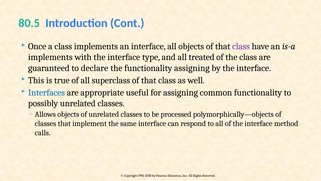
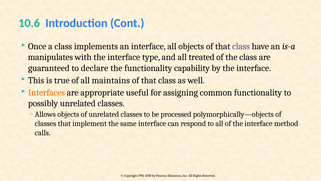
80.5: 80.5 -> 10.6 (29, 23)
implements: implements -> manipulates (50, 57)
functionality assigning: assigning -> capability (192, 68)
superclass: superclass -> maintains (111, 80)
Interfaces colour: blue -> orange (46, 92)
